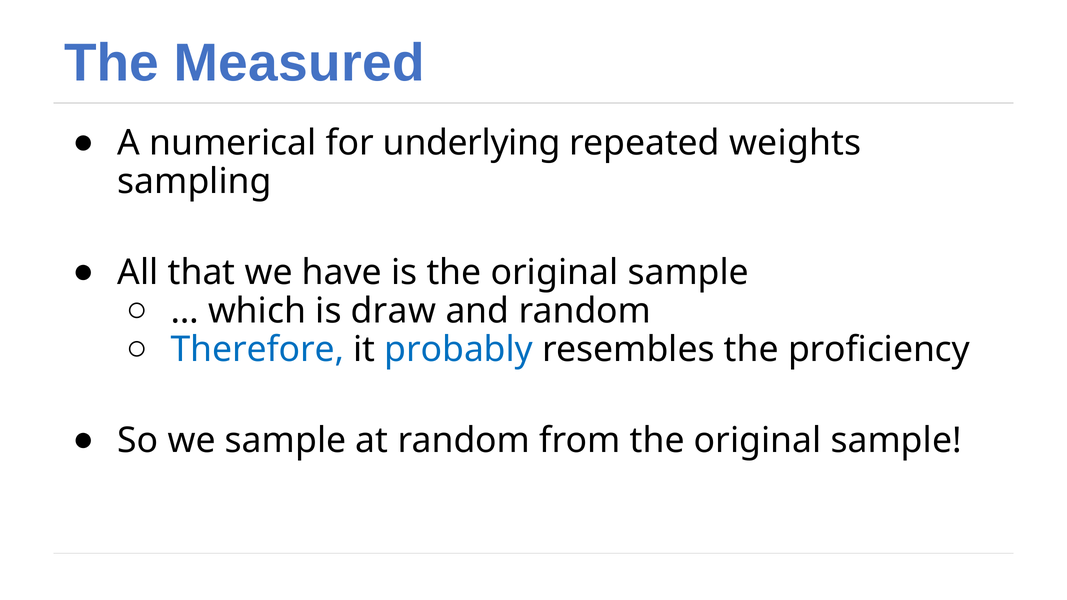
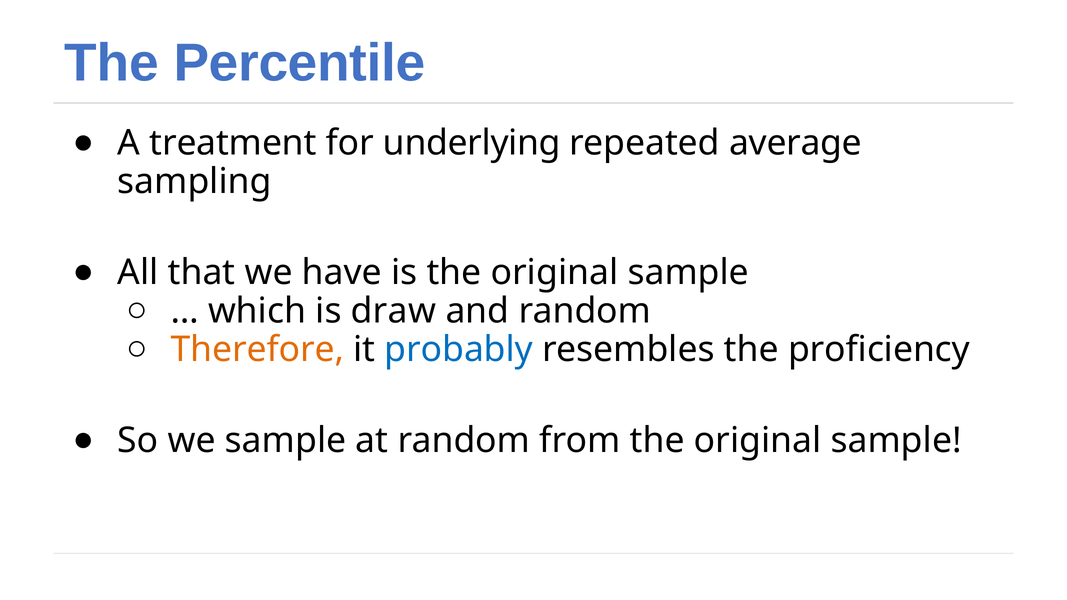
Measured: Measured -> Percentile (299, 63)
numerical: numerical -> treatment (233, 143)
weights: weights -> average (796, 143)
Therefore colour: blue -> orange (257, 349)
